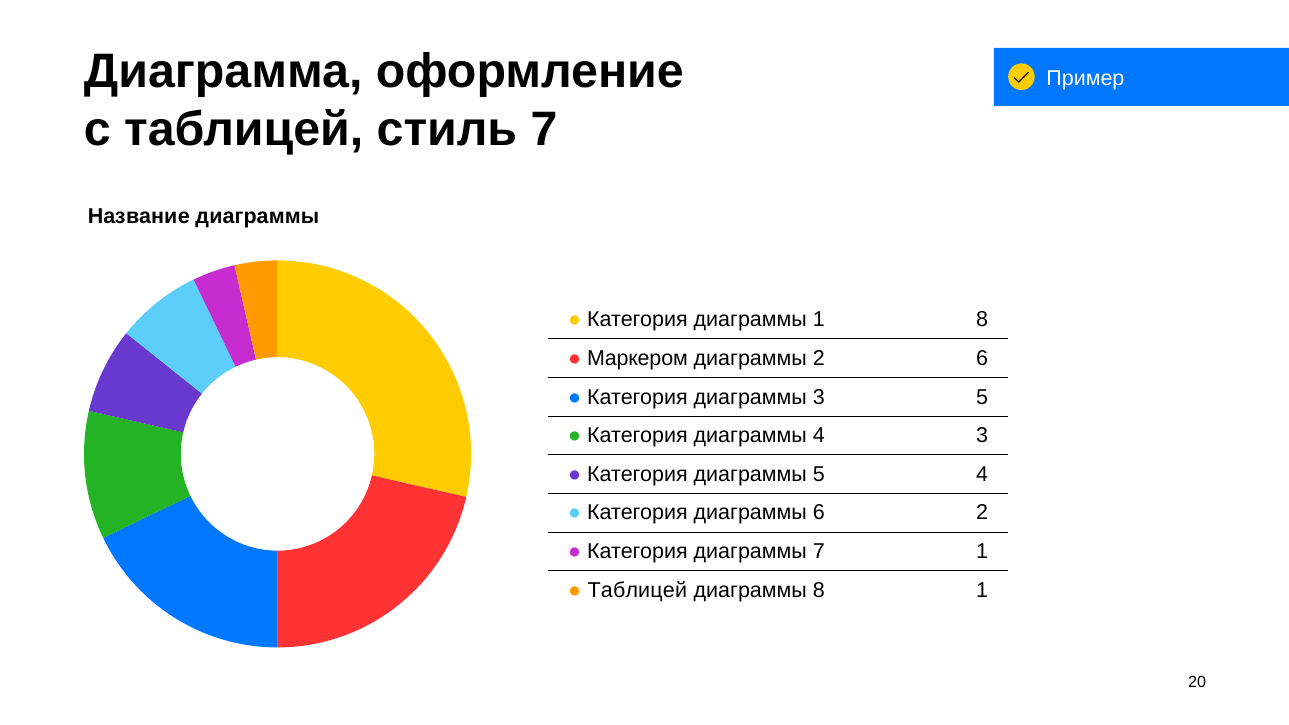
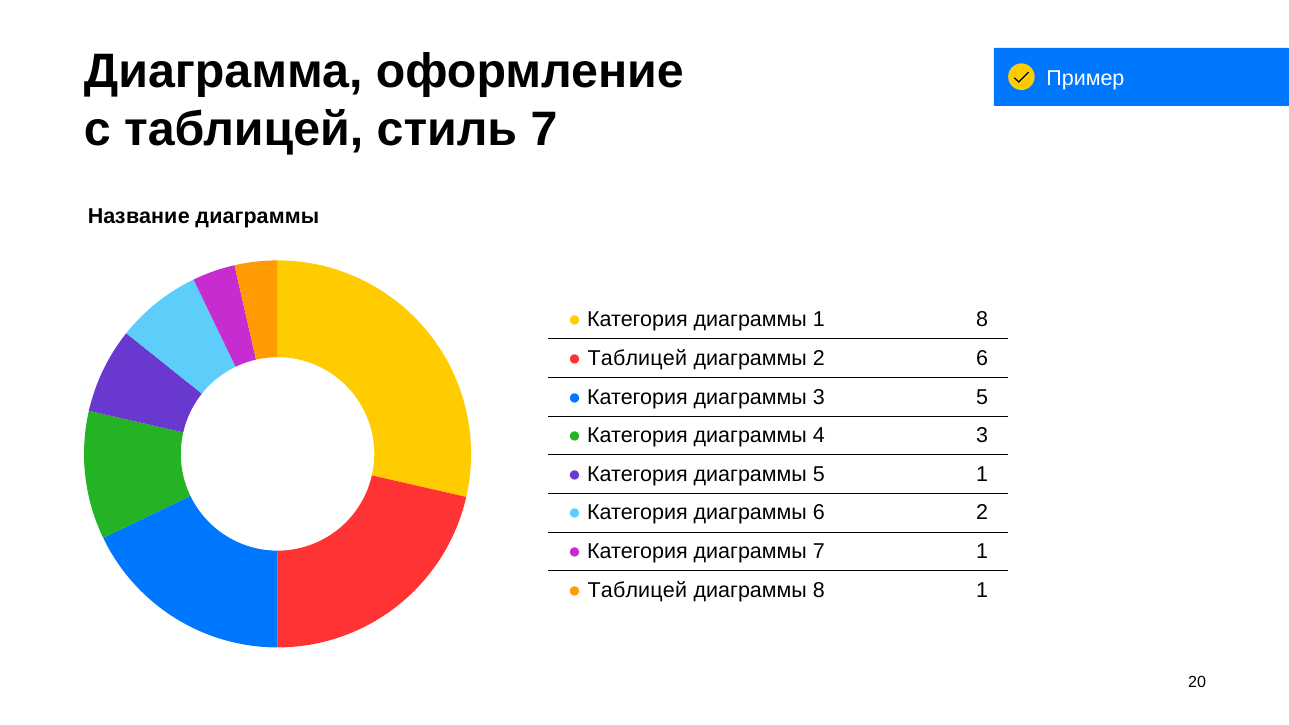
Маркером: Маркером -> Таблицей (637, 358)
5 4: 4 -> 1 (982, 474)
